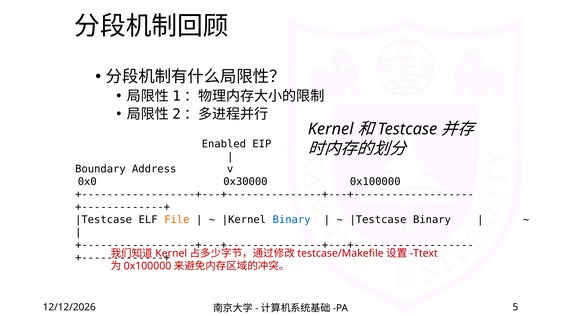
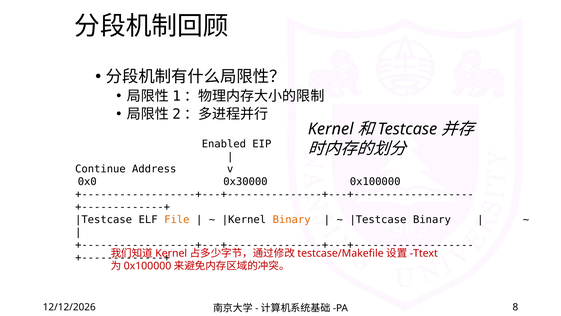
Boundary: Boundary -> Continue (100, 169)
Binary colour: blue -> orange (292, 219)
5: 5 -> 8 (515, 307)
